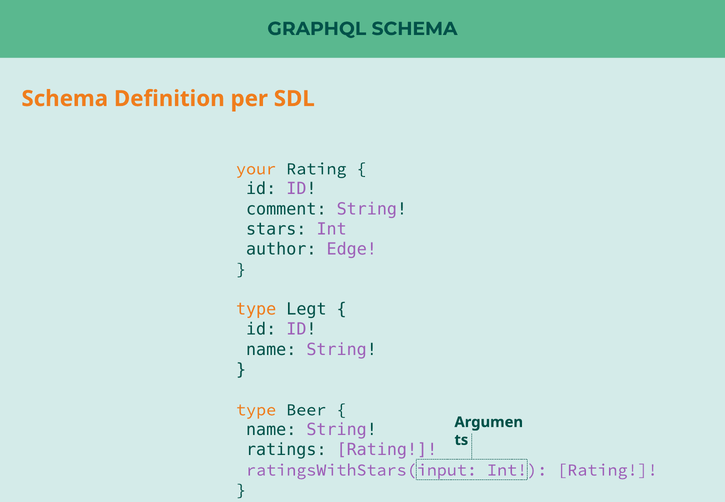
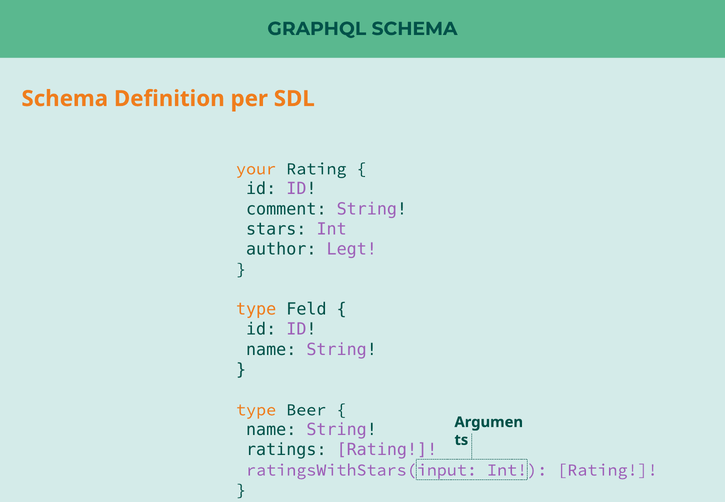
Edge: Edge -> Legt (352, 249)
Legt: Legt -> Feld (306, 309)
